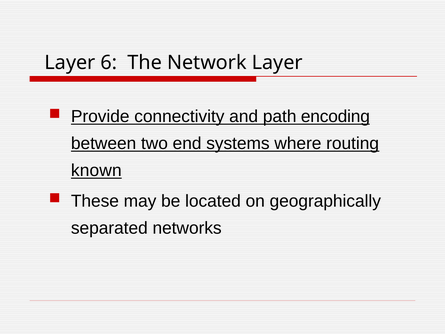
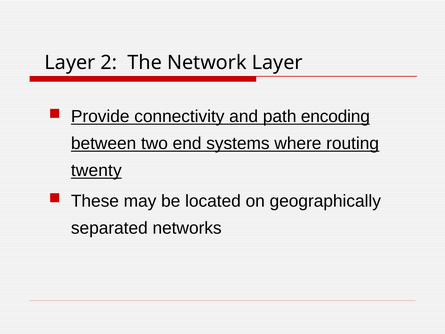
6: 6 -> 2 (109, 63)
known: known -> twenty (96, 170)
